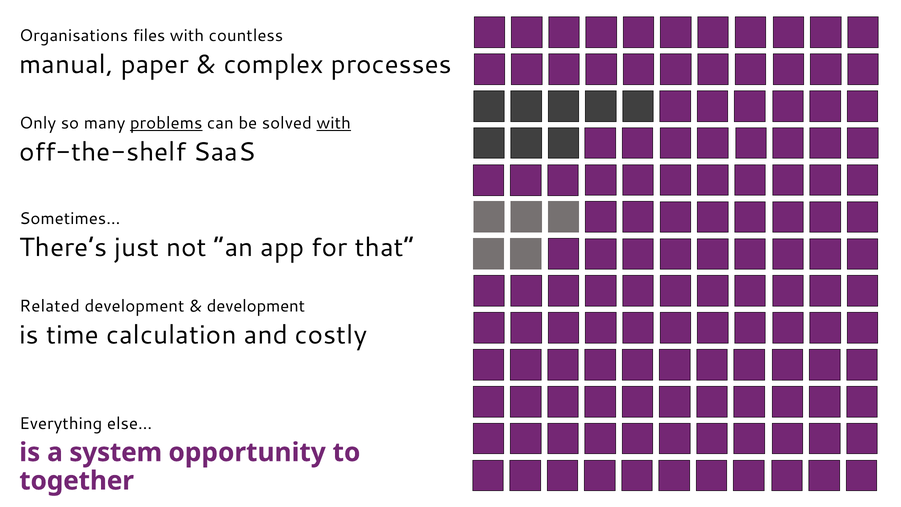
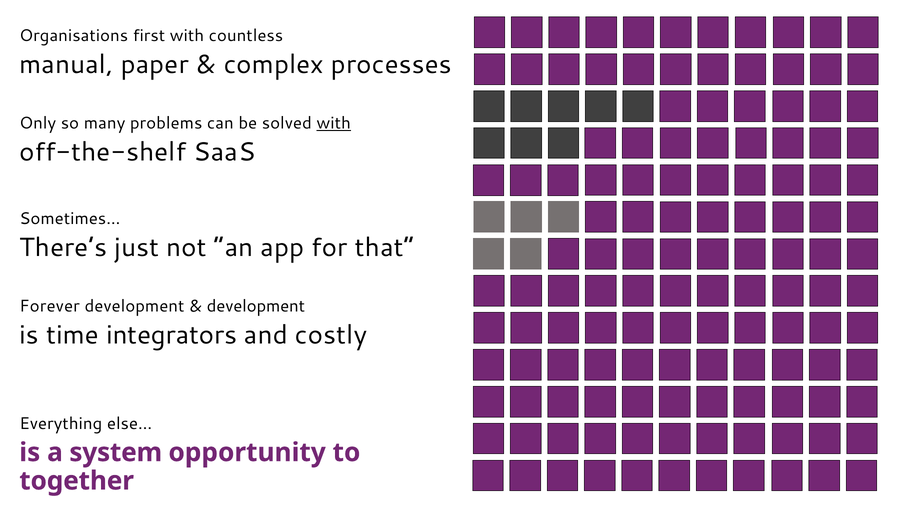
files: files -> first (149, 36)
problems underline: present -> none (166, 123)
Related: Related -> Forever (50, 306)
calculation: calculation -> integrators (172, 335)
